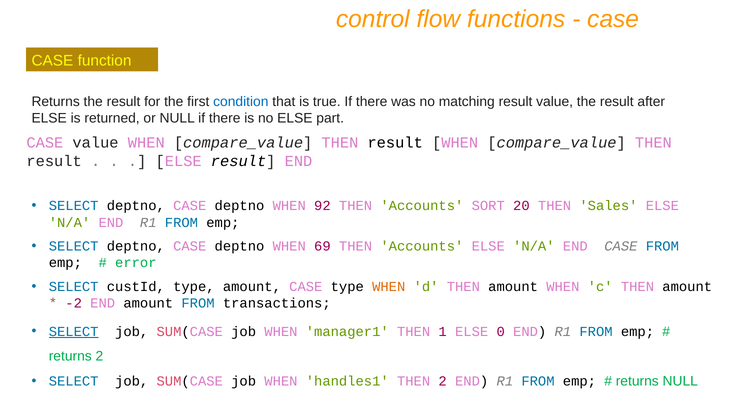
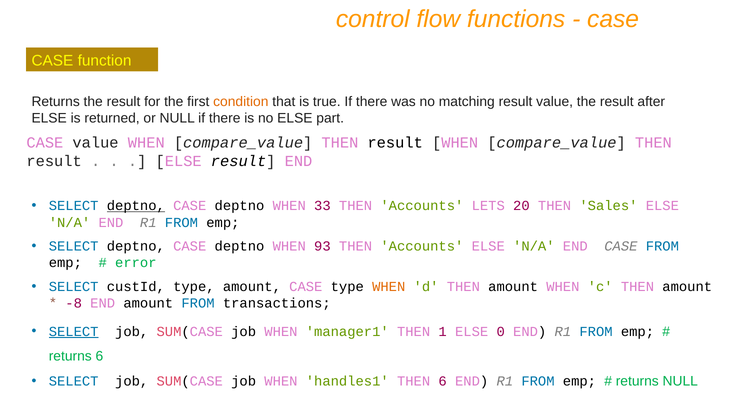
condition colour: blue -> orange (241, 102)
deptno underline: none -> present (136, 206)
92: 92 -> 33 (322, 206)
SORT: SORT -> LETS (488, 206)
69: 69 -> 93 (322, 247)
-2: -2 -> -8 (74, 304)
returns 2: 2 -> 6 (99, 357)
THEN 2: 2 -> 6 (443, 382)
